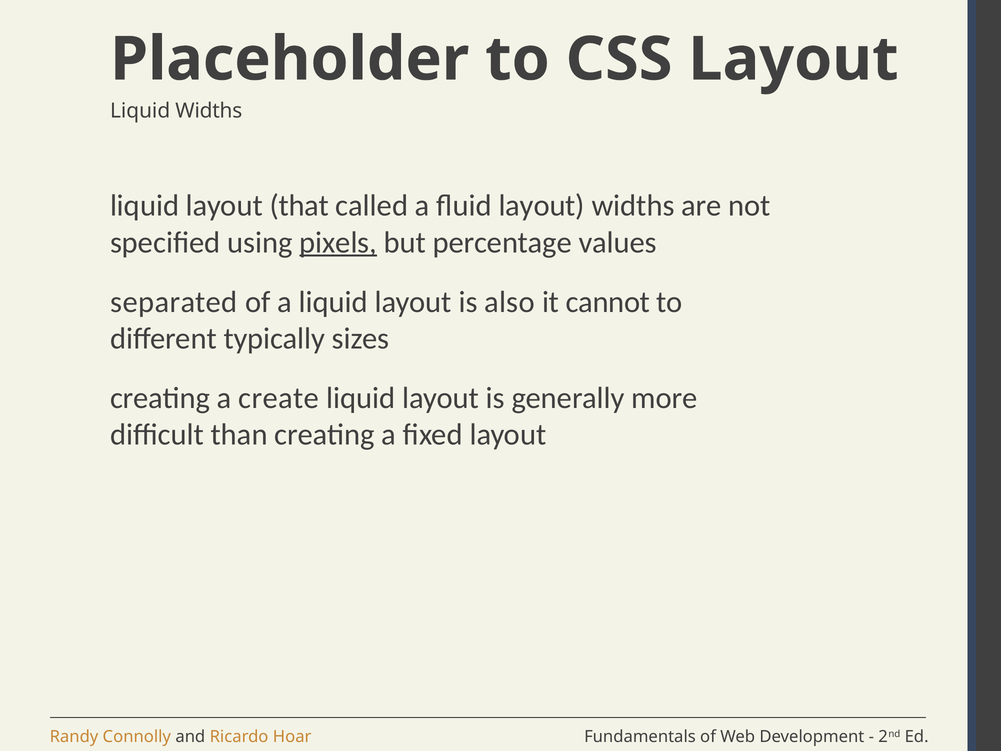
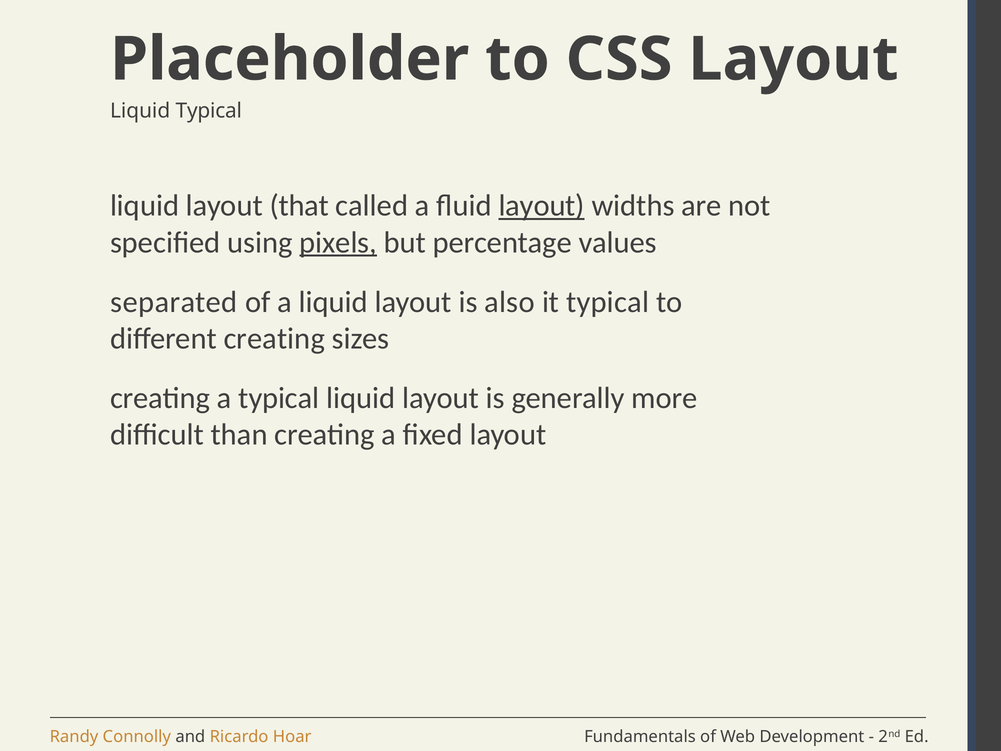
Liquid Widths: Widths -> Typical (209, 111)
layout underline: none -> present (542, 206)
it cannot: cannot -> typical (608, 302)
different typically: typically -> creating (274, 339)
a create: create -> typical (279, 398)
